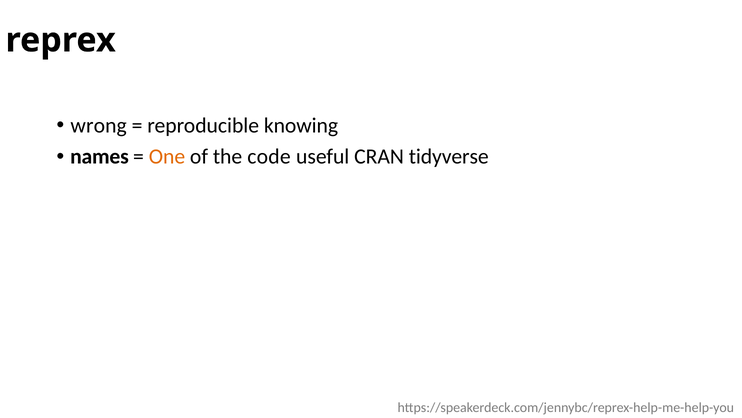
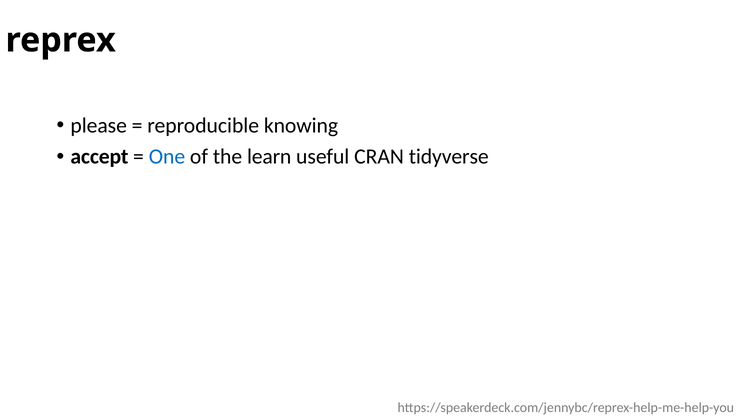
wrong: wrong -> please (99, 125)
names: names -> accept (99, 157)
One colour: orange -> blue (167, 157)
code: code -> learn (269, 157)
